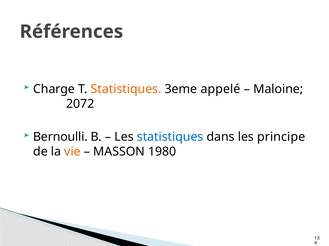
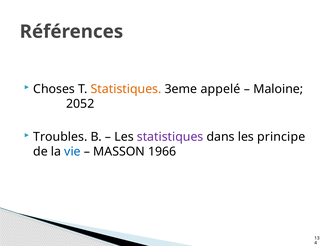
Charge: Charge -> Choses (54, 89)
2072: 2072 -> 2052 (80, 104)
Bernoulli: Bernoulli -> Troubles (60, 137)
statistiques colour: blue -> purple (170, 137)
vie colour: orange -> blue (72, 152)
1980: 1980 -> 1966 (162, 152)
